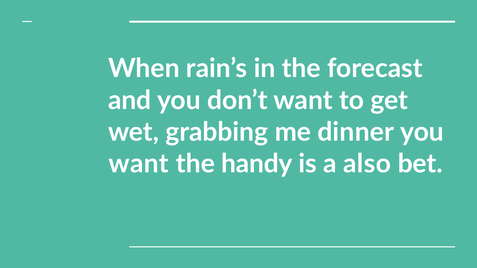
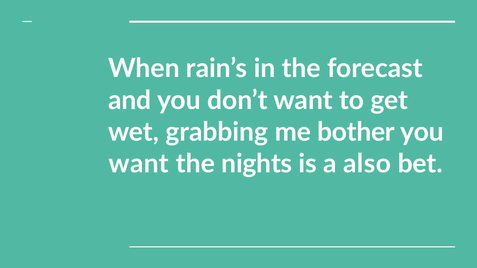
dinner: dinner -> bother (356, 132)
handy: handy -> nights (257, 164)
